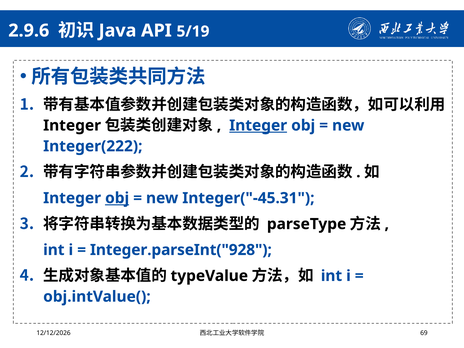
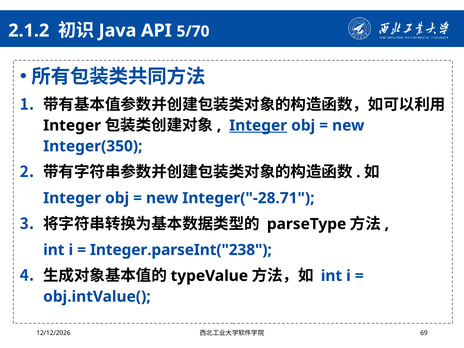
2.9.6: 2.9.6 -> 2.1.2 (29, 31)
5/19: 5/19 -> 5/70 (193, 31)
Integer(222: Integer(222 -> Integer(350 (93, 146)
obj underline: present -> none (117, 198)
Integer("-45.31: Integer("-45.31 -> Integer("-28.71 (248, 198)
Integer.parseInt("928: Integer.parseInt("928 -> Integer.parseInt("238 (181, 250)
